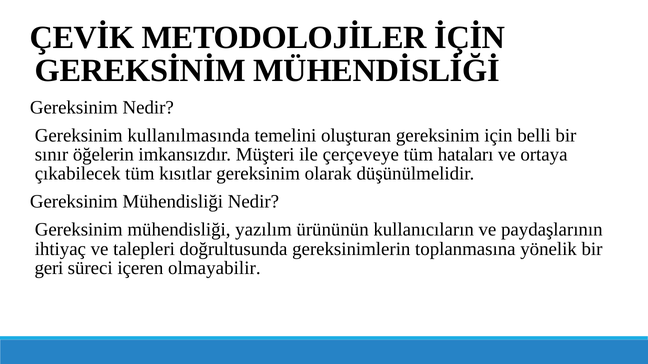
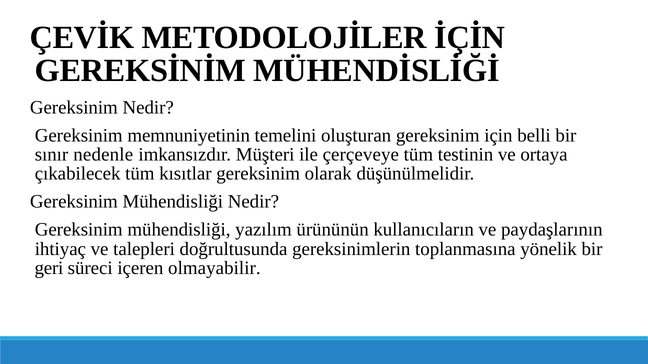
kullanılmasında: kullanılmasında -> memnuniyetinin (189, 135)
öğelerin: öğelerin -> nedenle (103, 155)
hataları: hataları -> testinin (466, 155)
